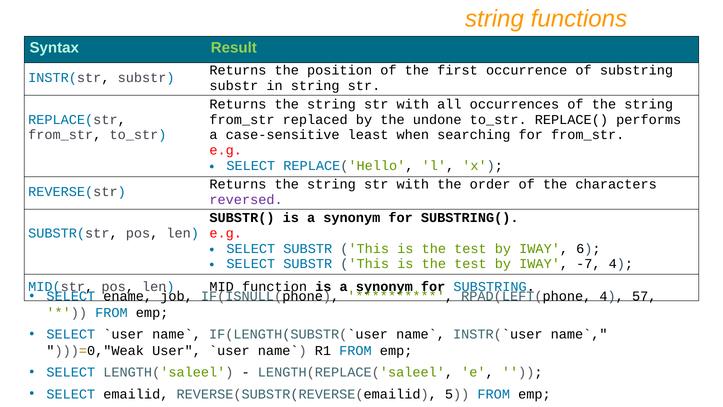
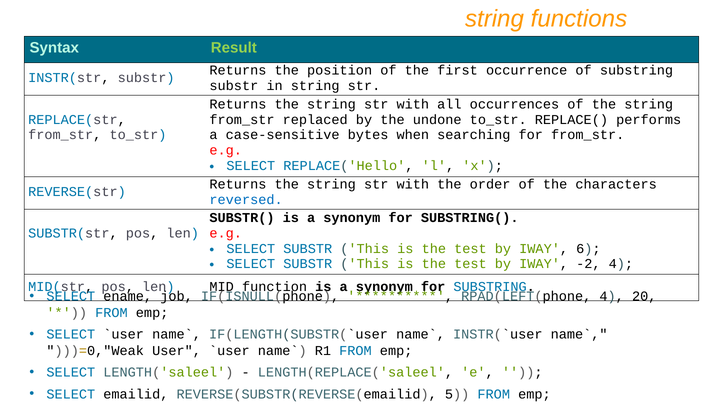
least: least -> bytes (368, 135)
reversed colour: purple -> blue (246, 200)
-7: -7 -> -2 (588, 264)
57: 57 -> 20 (644, 296)
